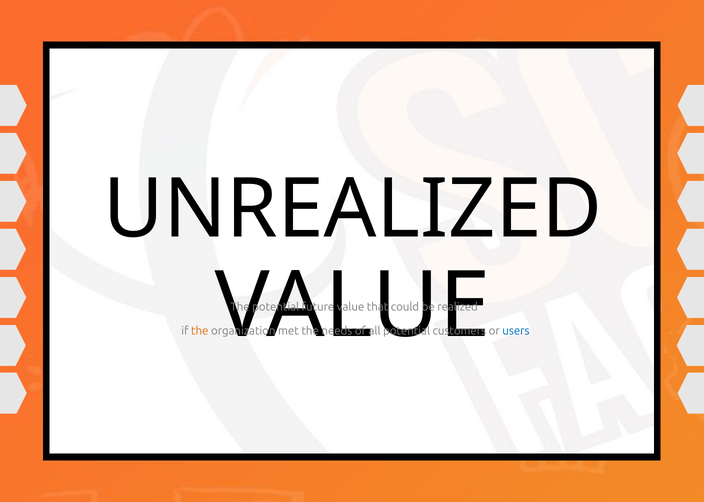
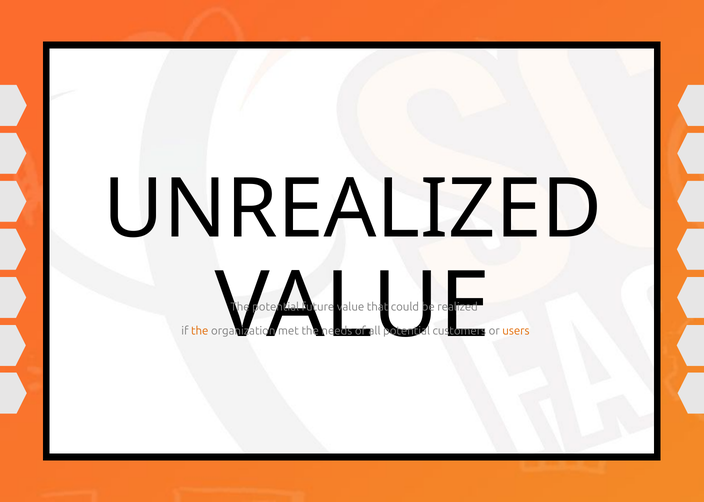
users colour: blue -> orange (516, 331)
